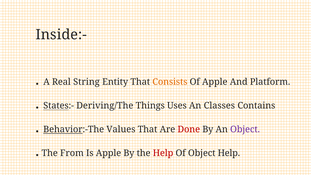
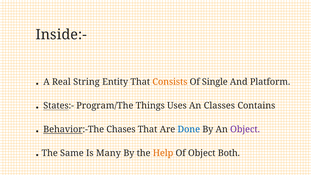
Of Apple: Apple -> Single (215, 82)
Deriving/The: Deriving/The -> Program/The (105, 106)
Values: Values -> Chases (121, 129)
Done colour: red -> blue (189, 129)
From: From -> Same (72, 153)
Is Apple: Apple -> Many (108, 153)
Help colour: red -> orange (163, 153)
Object Help: Help -> Both (229, 153)
